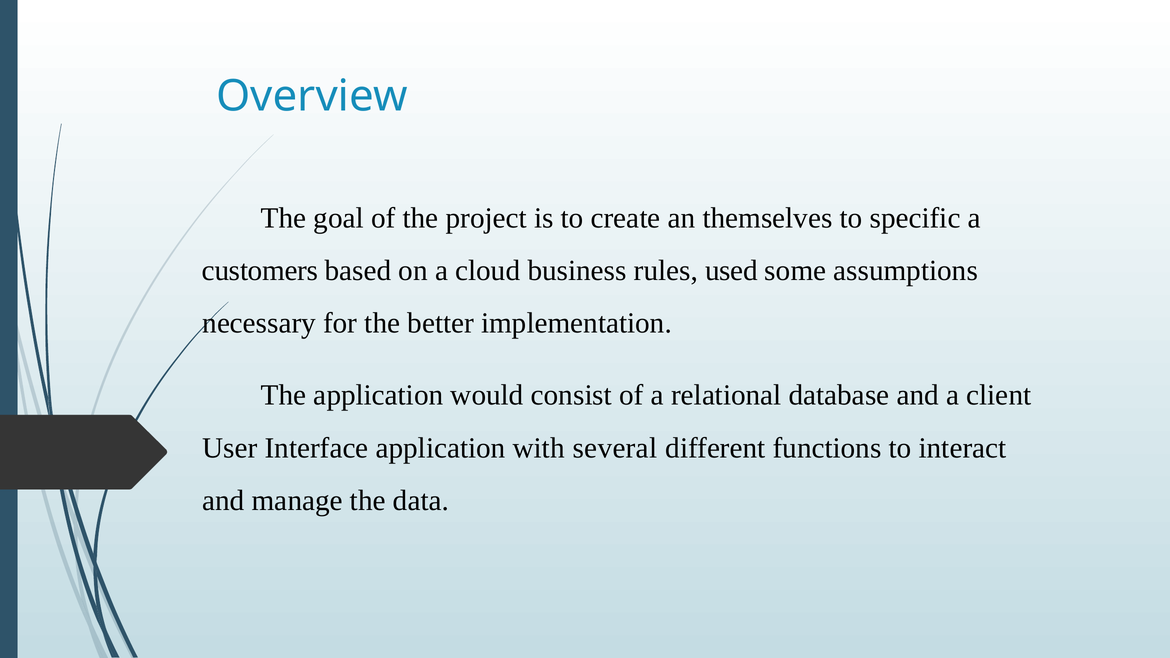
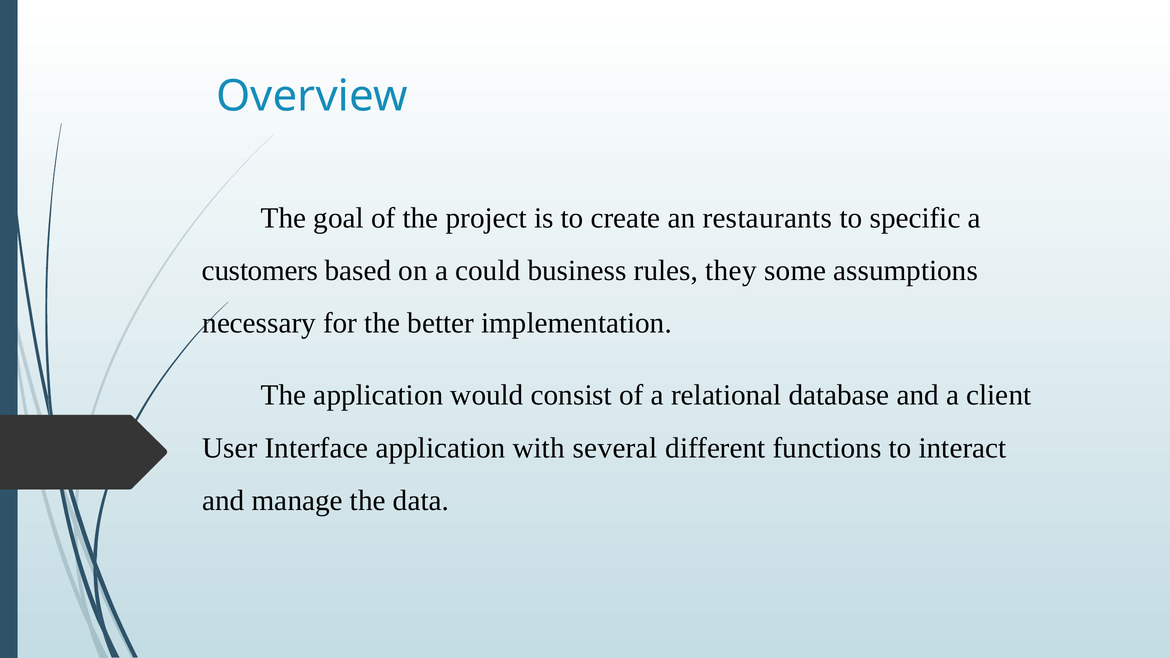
themselves: themselves -> restaurants (767, 218)
cloud: cloud -> could (488, 271)
used: used -> they (731, 271)
